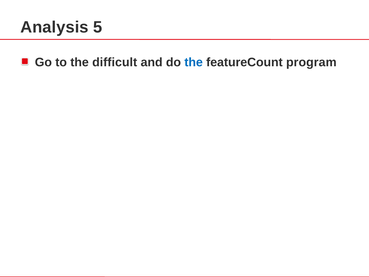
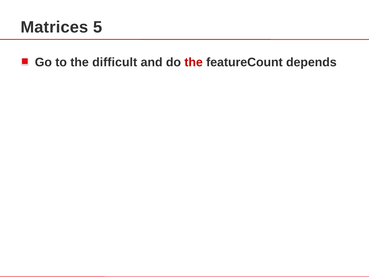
Analysis: Analysis -> Matrices (54, 27)
the colour: blue -> red (194, 62)
program: program -> depends (311, 62)
